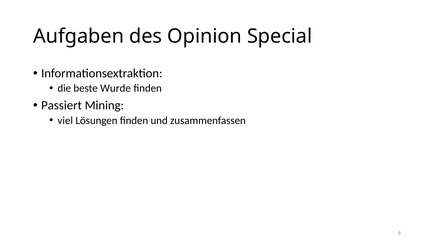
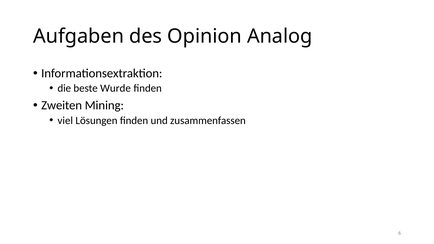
Special: Special -> Analog (280, 36)
Passiert: Passiert -> Zweiten (62, 106)
